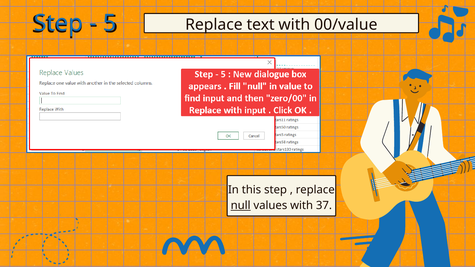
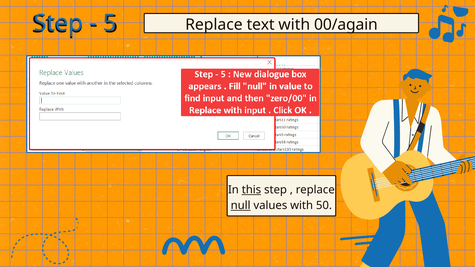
00/value: 00/value -> 00/again (346, 25)
this underline: none -> present (251, 190)
37: 37 -> 50 (324, 206)
